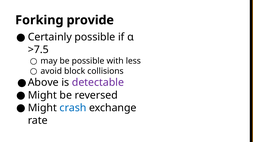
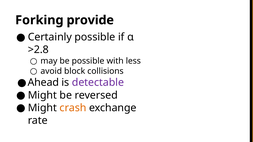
>7.5: >7.5 -> >2.8 (38, 50)
Above: Above -> Ahead (43, 83)
crash colour: blue -> orange (73, 108)
